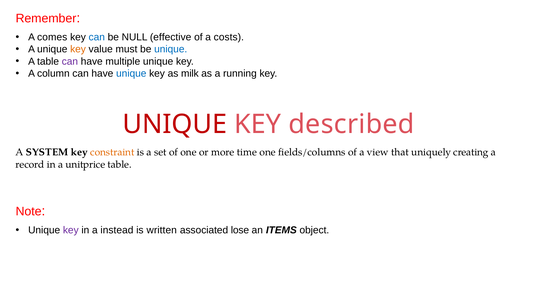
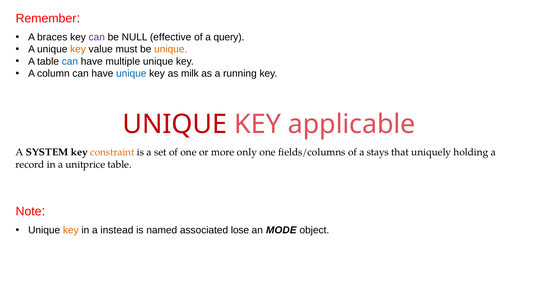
comes: comes -> braces (52, 37)
can colour: blue -> purple (97, 37)
costs: costs -> query (229, 37)
unique colour: blue -> orange (171, 49)
can colour: purple -> blue (70, 61)
described: described -> applicable (352, 124)
time: time -> only (247, 152)
view: view -> stays (378, 152)
creating: creating -> holding (471, 152)
key colour: purple -> orange (71, 230)
written: written -> named (162, 230)
ITEMS: ITEMS -> MODE (281, 230)
